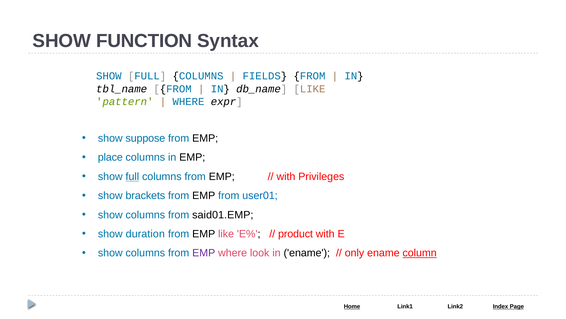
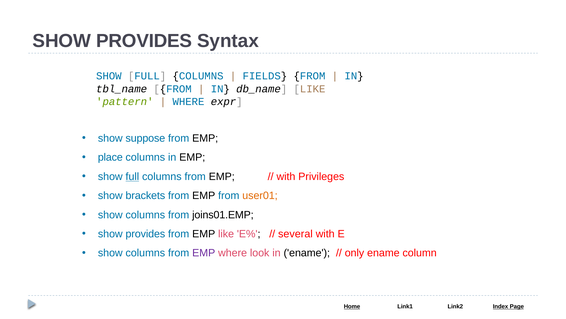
FUNCTION: FUNCTION -> PROVIDES (144, 41)
user01 colour: blue -> orange (260, 195)
said01.EMP: said01.EMP -> joins01.EMP (223, 214)
duration: duration -> provides (145, 234)
product: product -> several (295, 234)
column underline: present -> none (420, 253)
